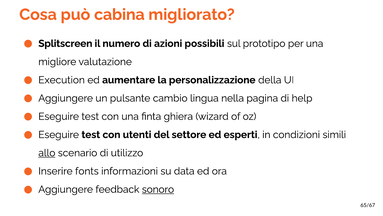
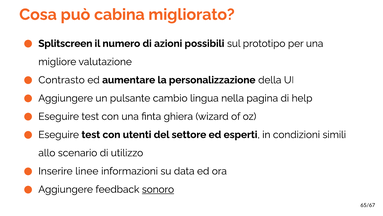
Execution: Execution -> Contrasto (62, 80)
allo underline: present -> none (47, 153)
fonts: fonts -> linee (87, 171)
